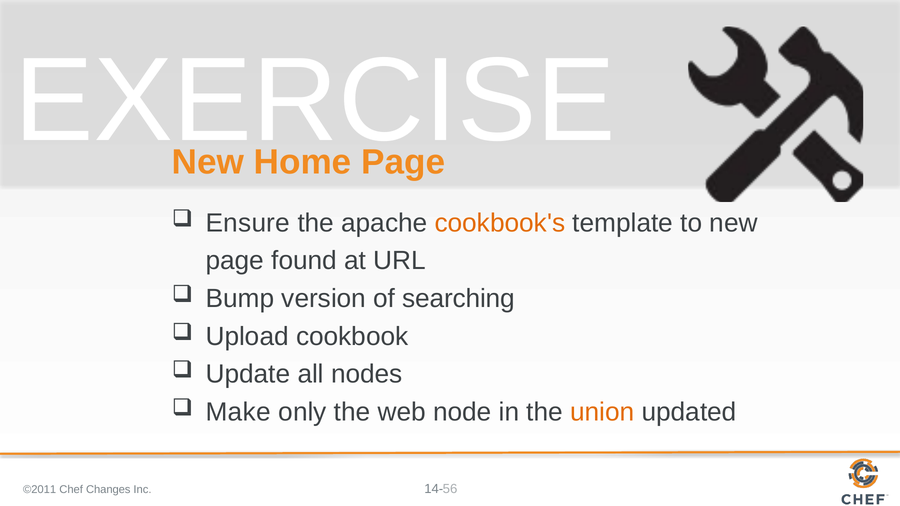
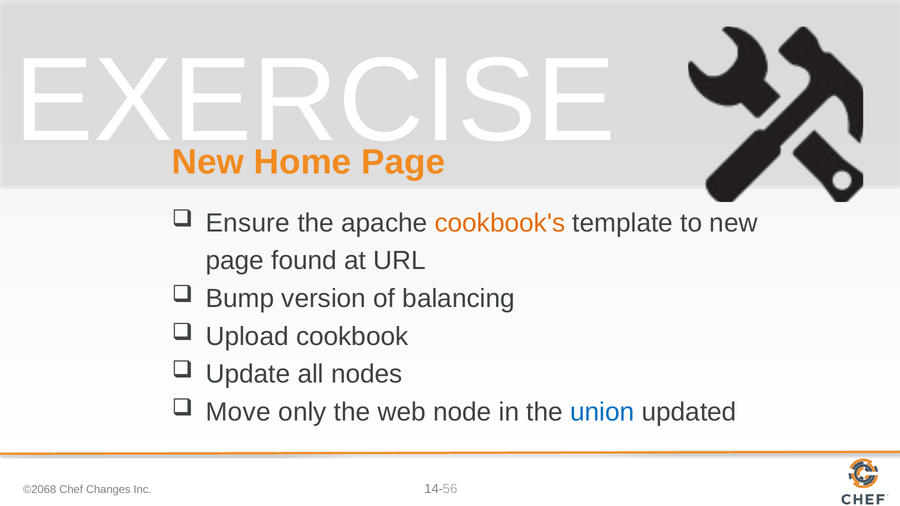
searching: searching -> balancing (459, 299)
Make: Make -> Move (238, 412)
union colour: orange -> blue (602, 412)
©2011: ©2011 -> ©2068 (40, 490)
